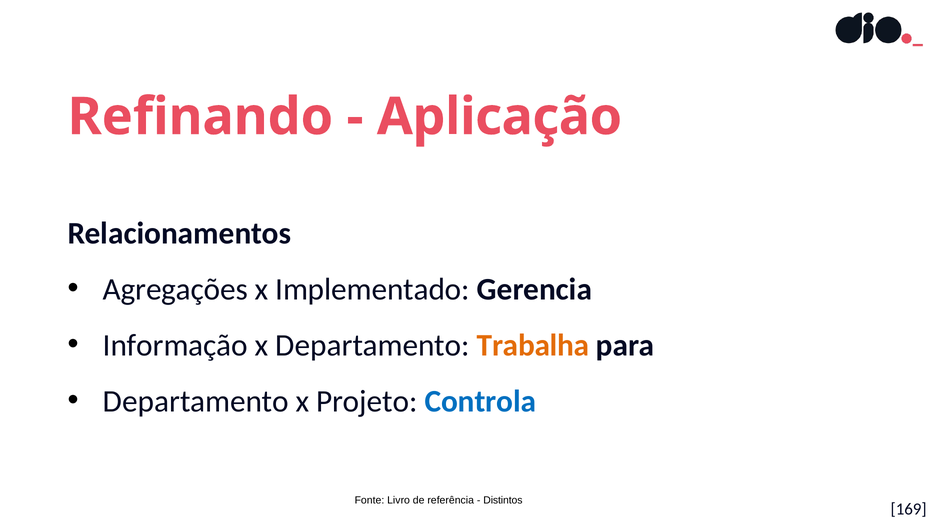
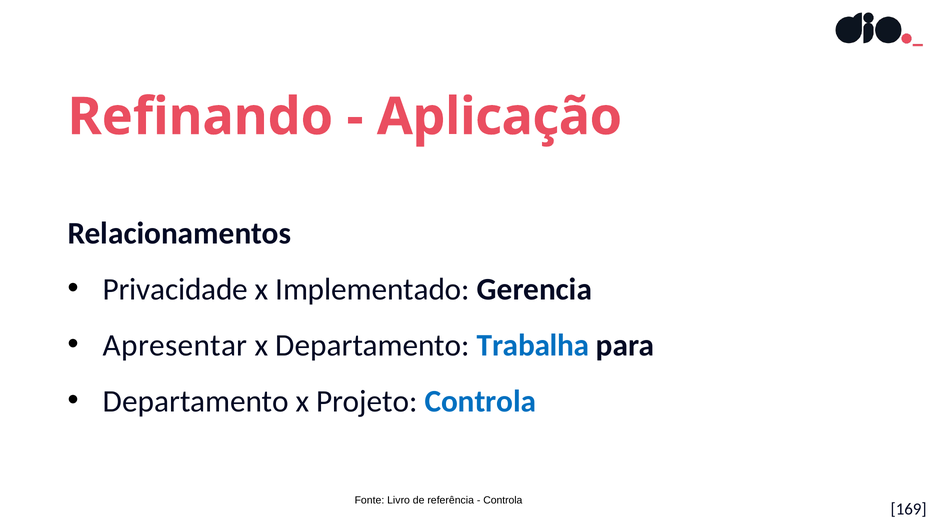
Agregações: Agregações -> Privacidade (175, 289)
Informação: Informação -> Apresentar (175, 345)
Trabalha colour: orange -> blue (533, 345)
Distintos: Distintos -> Controla (503, 500)
